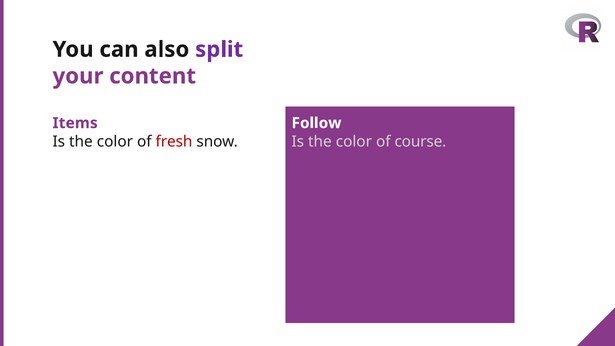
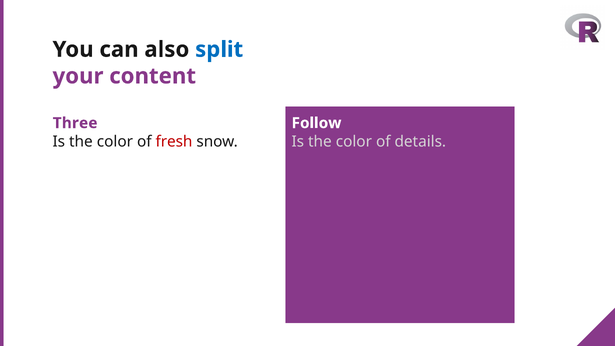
split colour: purple -> blue (219, 49)
Items: Items -> Three (75, 123)
course: course -> details (420, 141)
